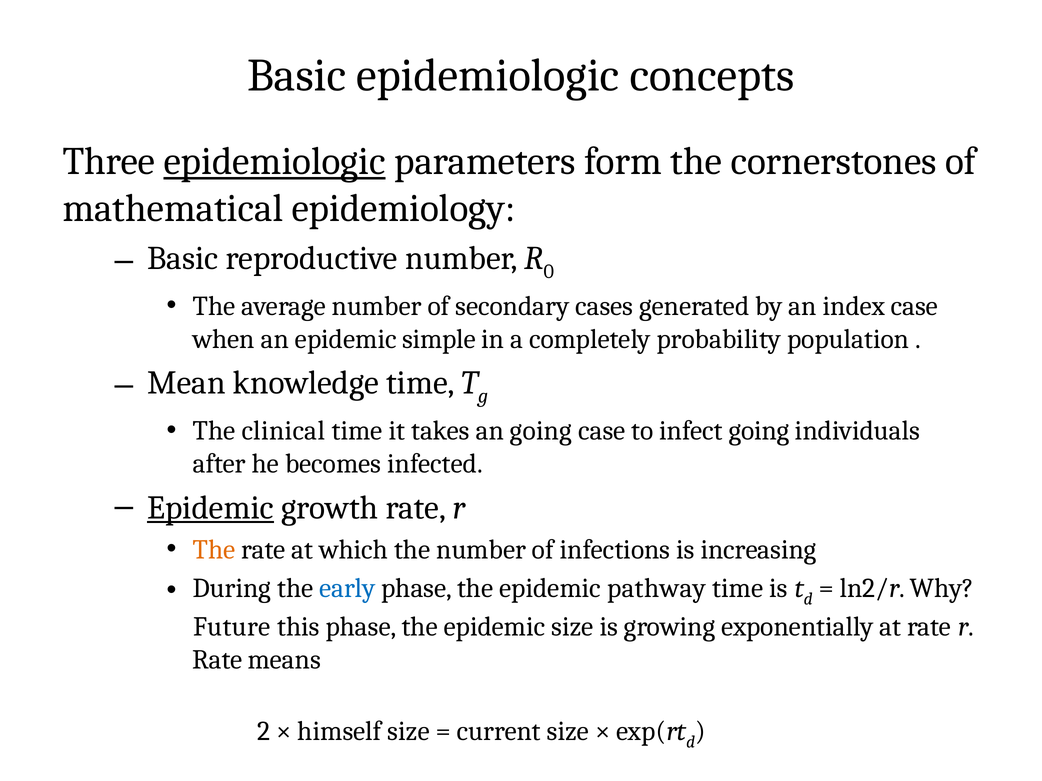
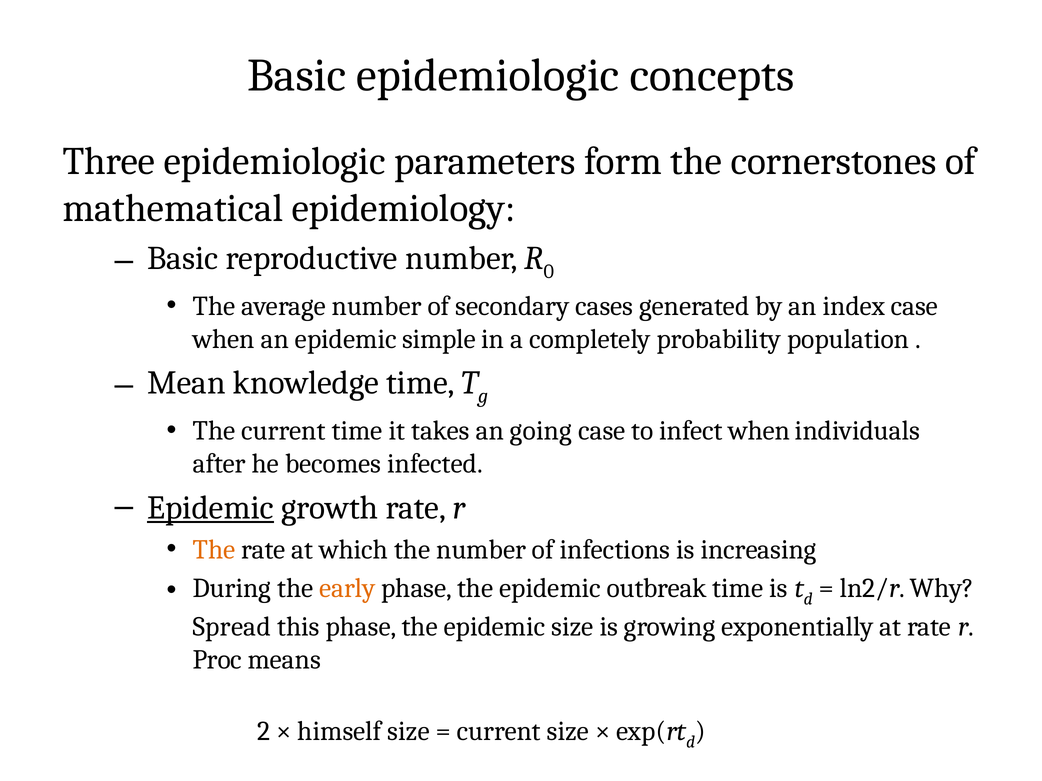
epidemiologic underline: present -> none (275, 162)
The clinical: clinical -> current (283, 431)
infect going: going -> when (759, 431)
early colour: blue -> orange (347, 589)
pathway: pathway -> outbreak (657, 589)
Future: Future -> Spread (232, 627)
Rate: Rate -> Proc (217, 660)
